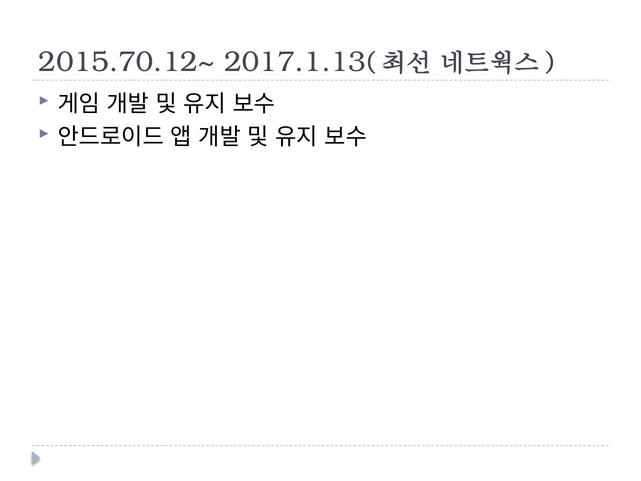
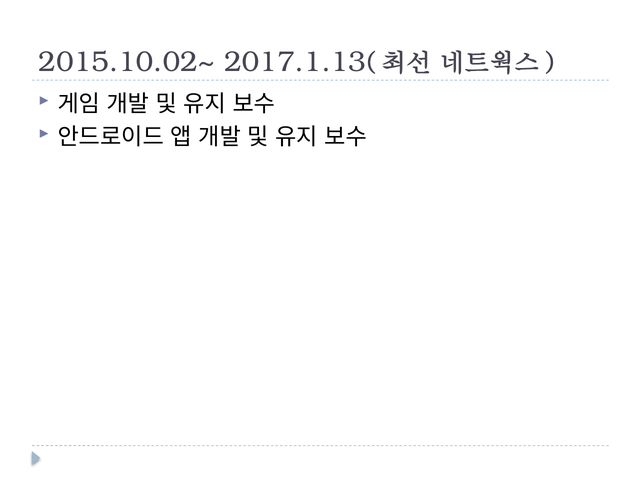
2015.70.12~: 2015.70.12~ -> 2015.10.02~ (127, 62)
